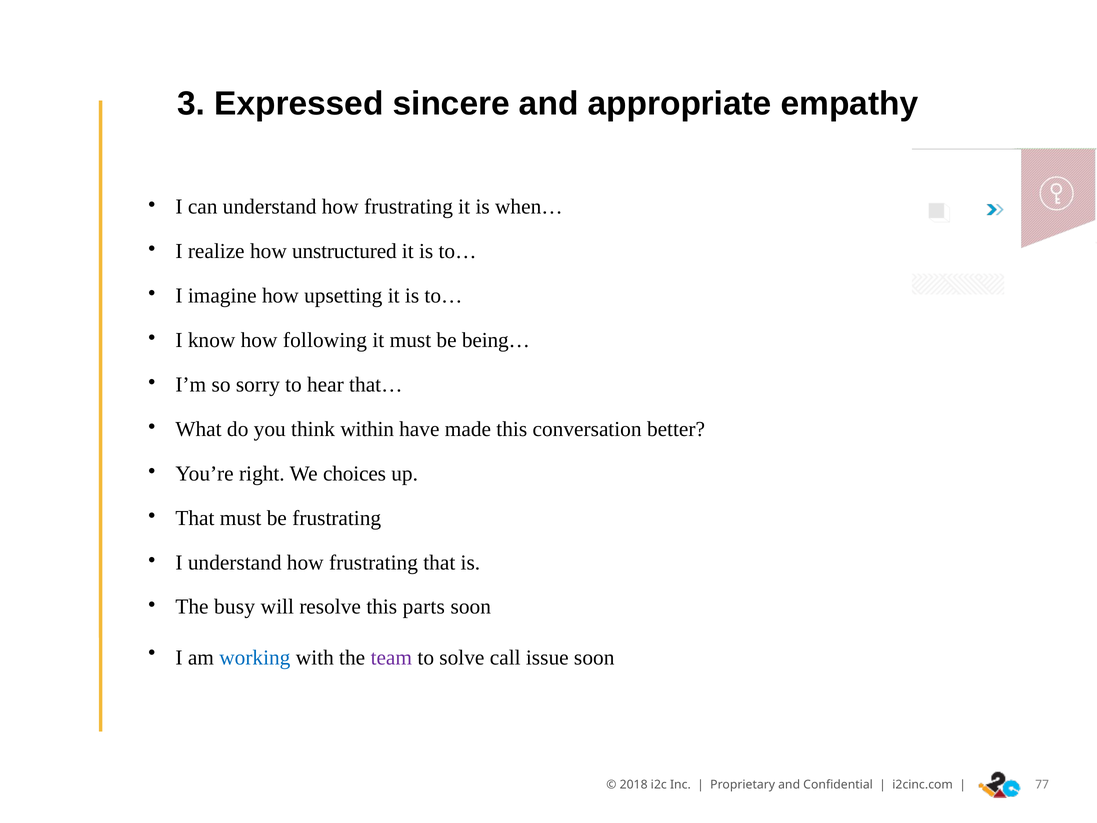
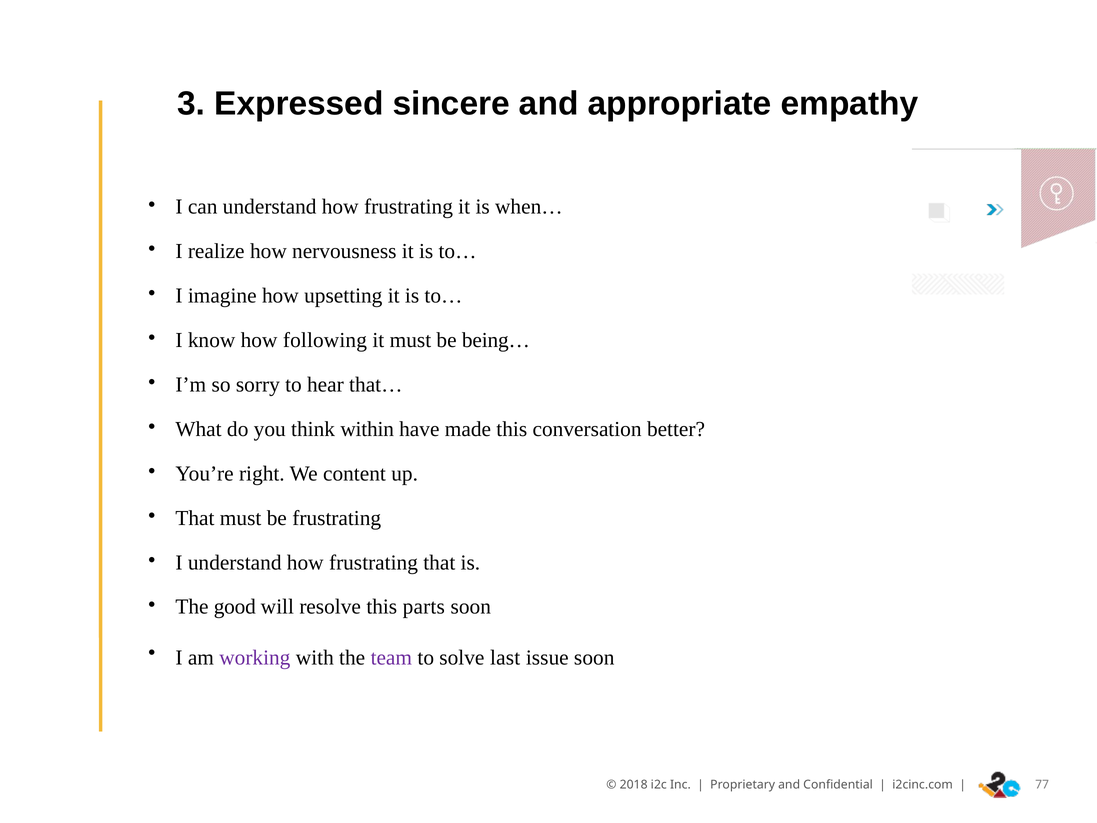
unstructured: unstructured -> nervousness (344, 251)
choices: choices -> content (354, 473)
busy: busy -> good (235, 607)
working colour: blue -> purple (255, 657)
call: call -> last (505, 657)
